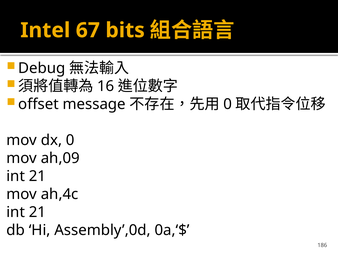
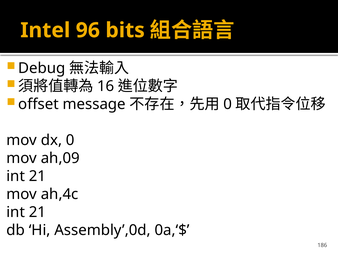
67: 67 -> 96 (88, 30)
